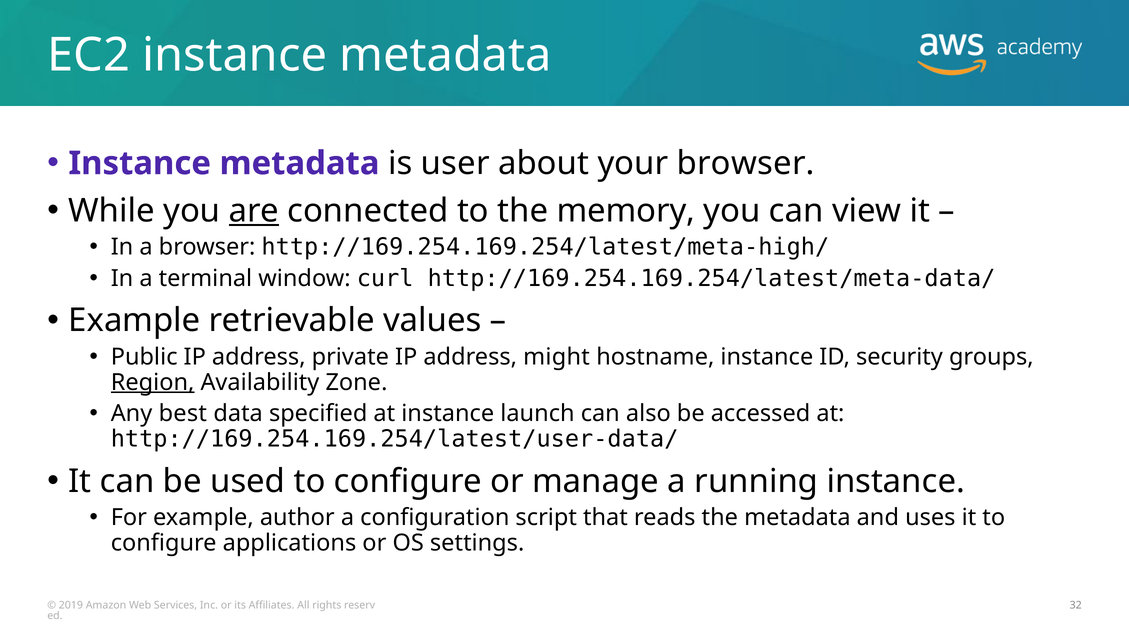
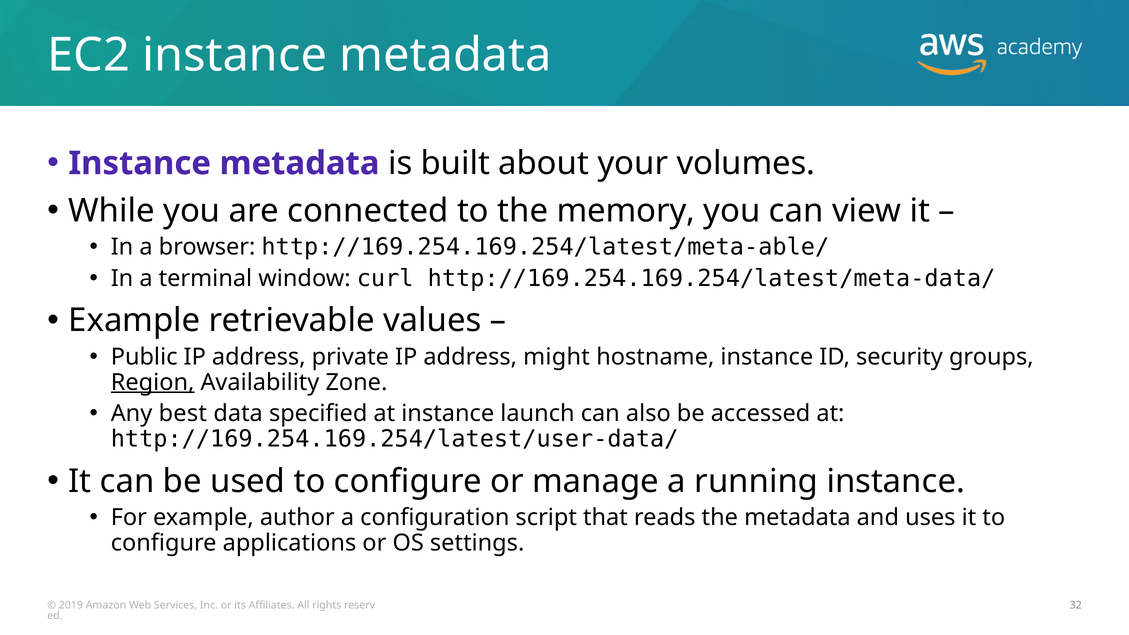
user: user -> built (455, 163)
your browser: browser -> volumes (746, 163)
are underline: present -> none (254, 211)
http://169.254.169.254/latest/meta-high/: http://169.254.169.254/latest/meta-high/ -> http://169.254.169.254/latest/meta-able/ (545, 247)
